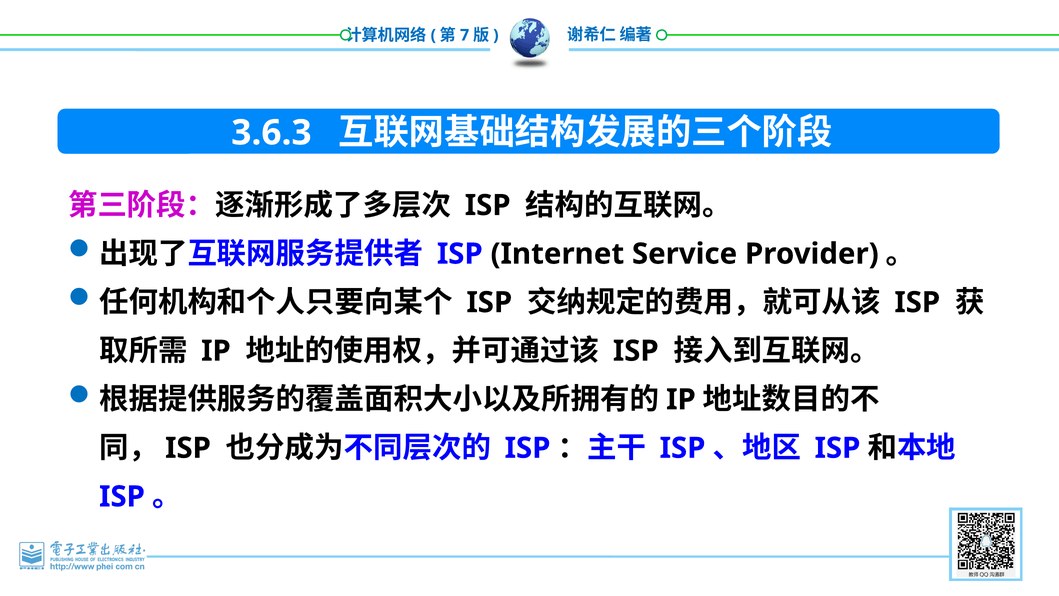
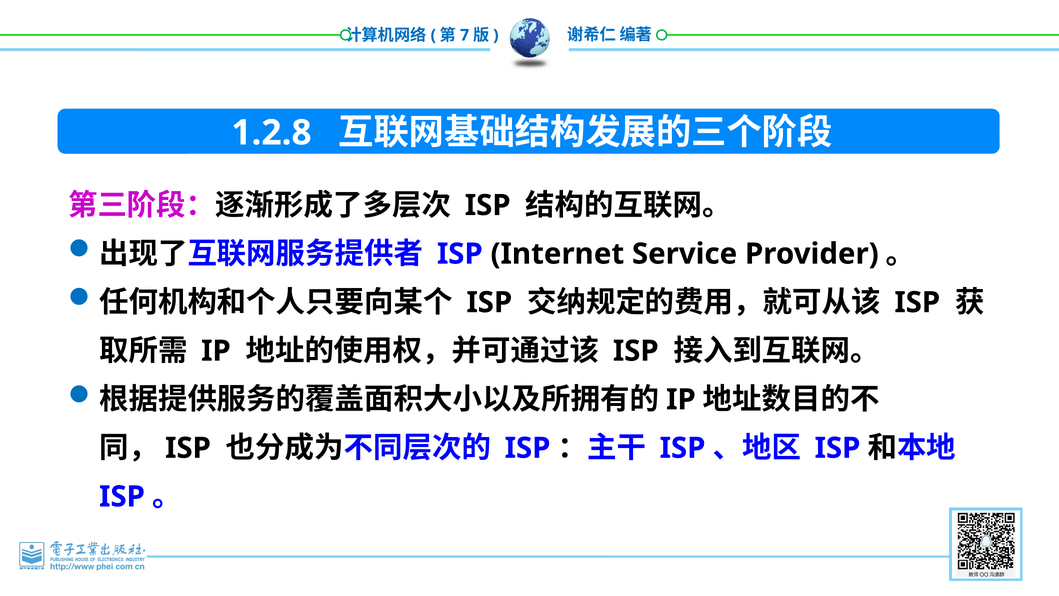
3.6.3: 3.6.3 -> 1.2.8 (271, 133)
